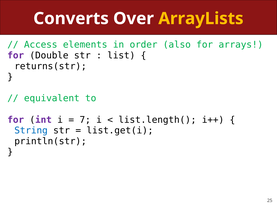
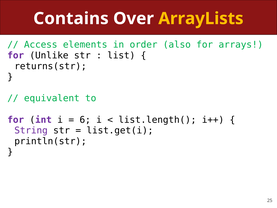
Converts: Converts -> Contains (71, 18)
Double: Double -> Unlike (49, 55)
7: 7 -> 6 (85, 120)
String colour: blue -> purple (31, 130)
